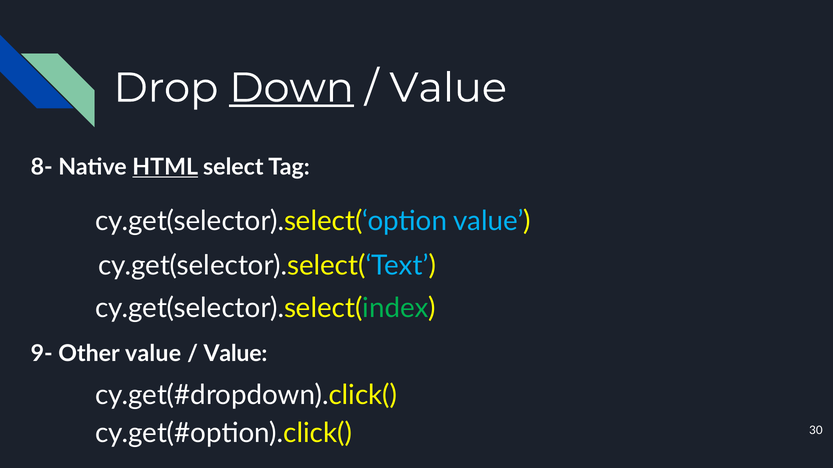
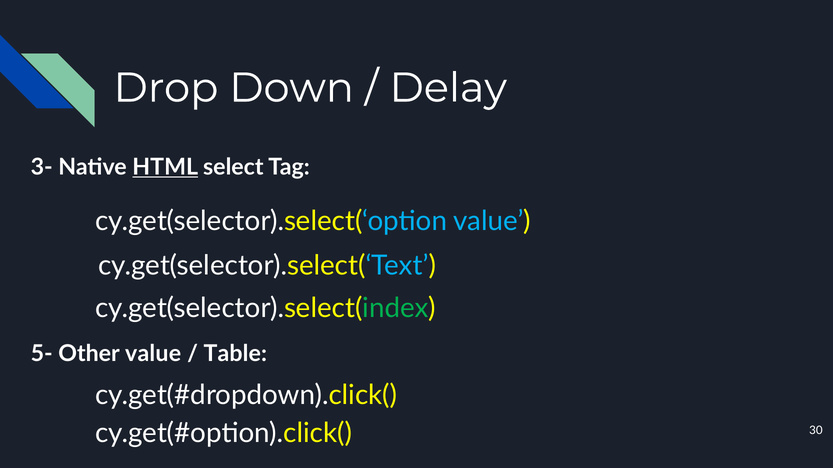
Down underline: present -> none (292, 88)
Value: Value -> Delay (448, 88)
8-: 8- -> 3- (42, 167)
9-: 9- -> 5- (42, 354)
Value: Value -> Table (235, 354)
